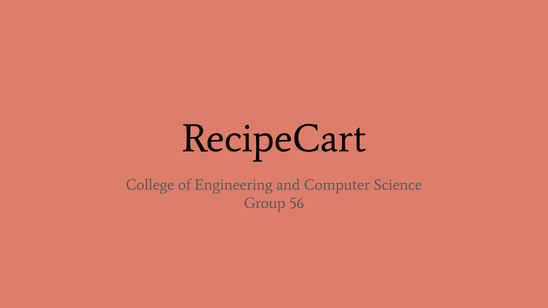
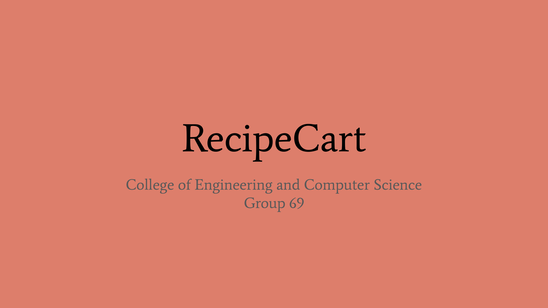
56: 56 -> 69 (297, 203)
